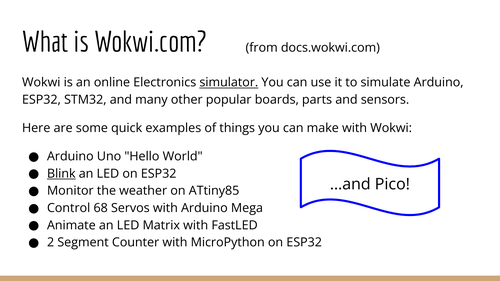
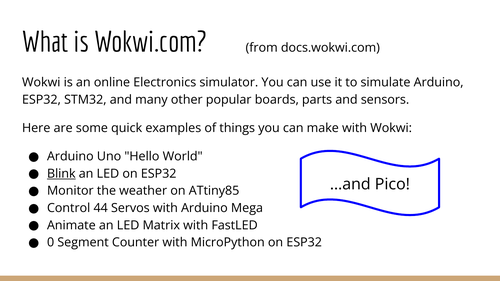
simulator underline: present -> none (229, 83)
68: 68 -> 44 (101, 208)
2: 2 -> 0 (51, 243)
